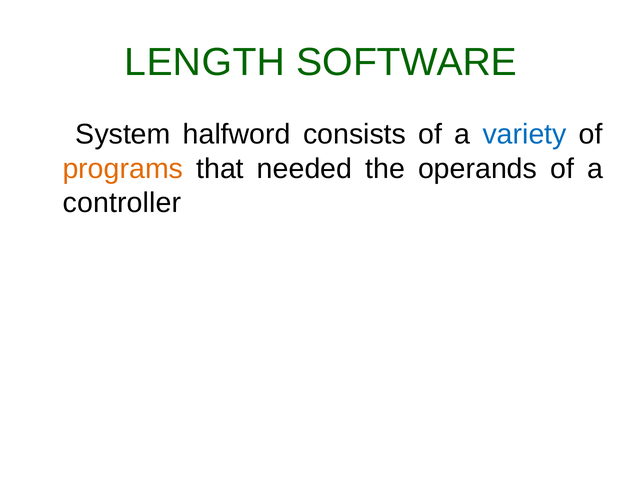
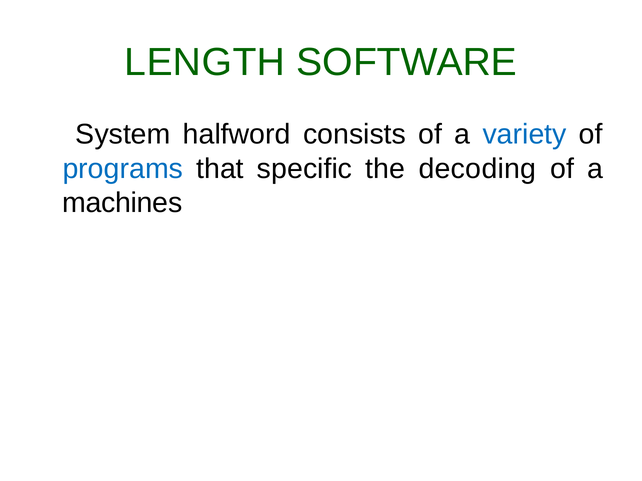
programs colour: orange -> blue (123, 169)
needed: needed -> specific (305, 169)
operands: operands -> decoding (477, 169)
controller: controller -> machines (122, 203)
